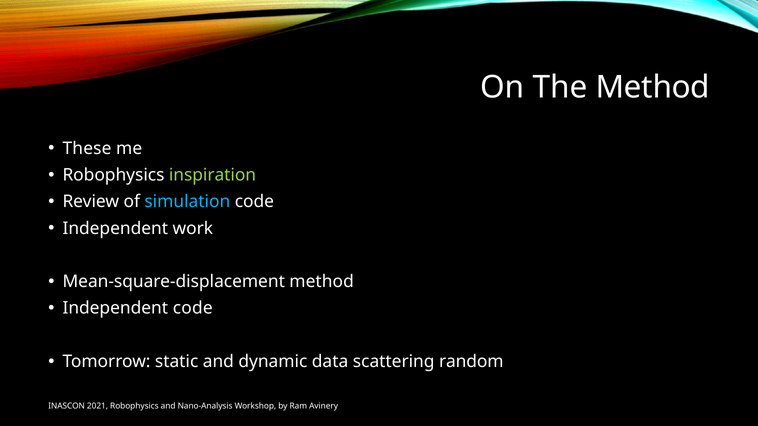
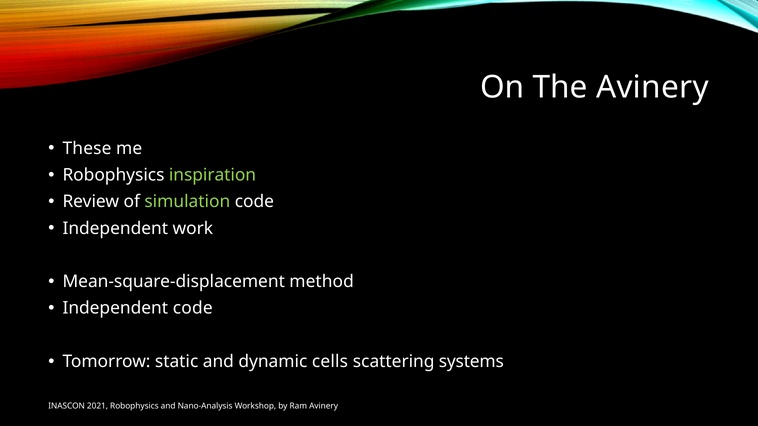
The Method: Method -> Avinery (652, 87)
simulation colour: light blue -> light green (187, 202)
data: data -> cells (330, 362)
random: random -> systems (471, 362)
